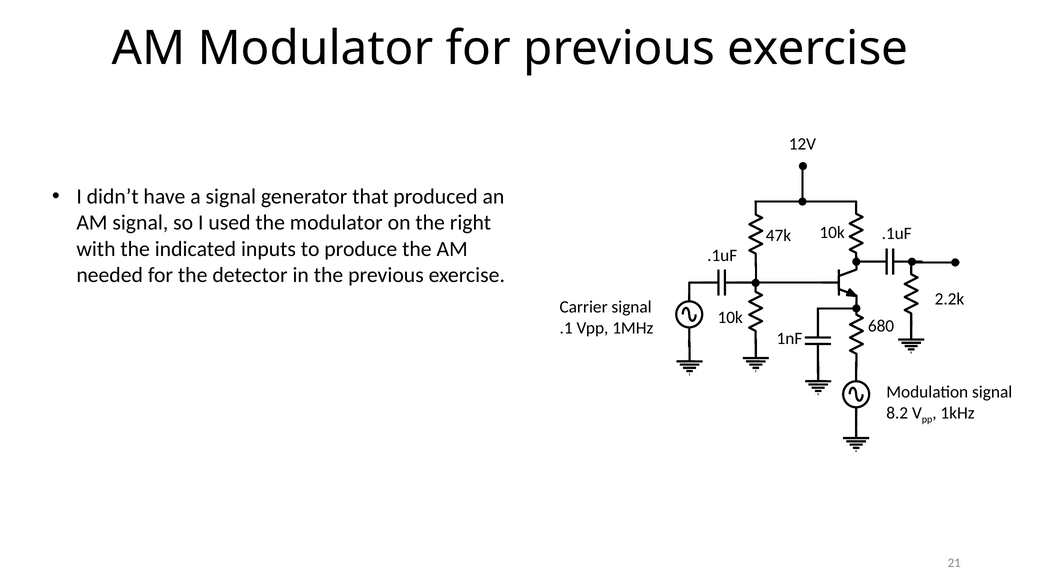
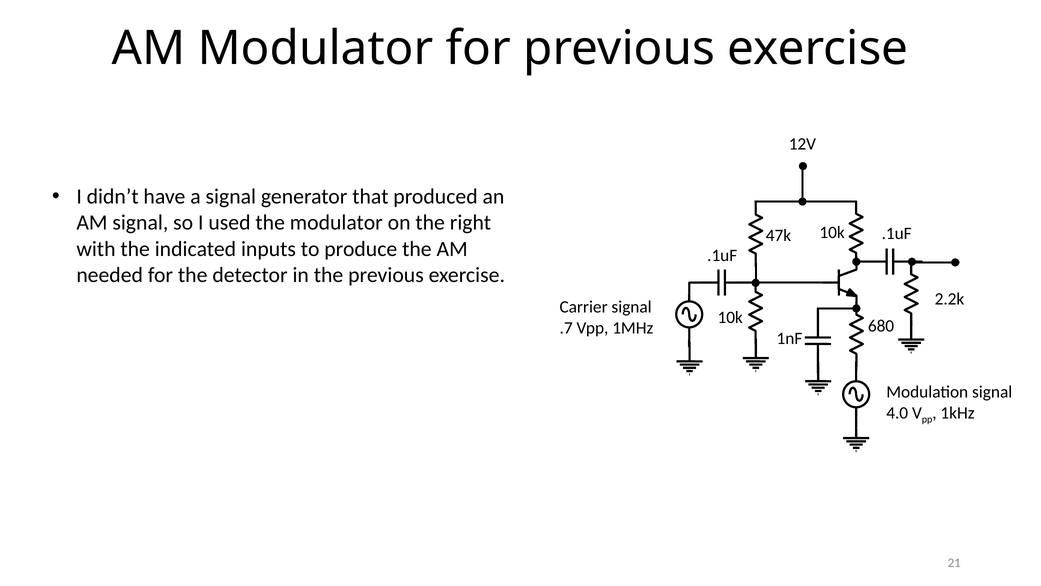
.1: .1 -> .7 (566, 328)
8.2: 8.2 -> 4.0 (897, 412)
